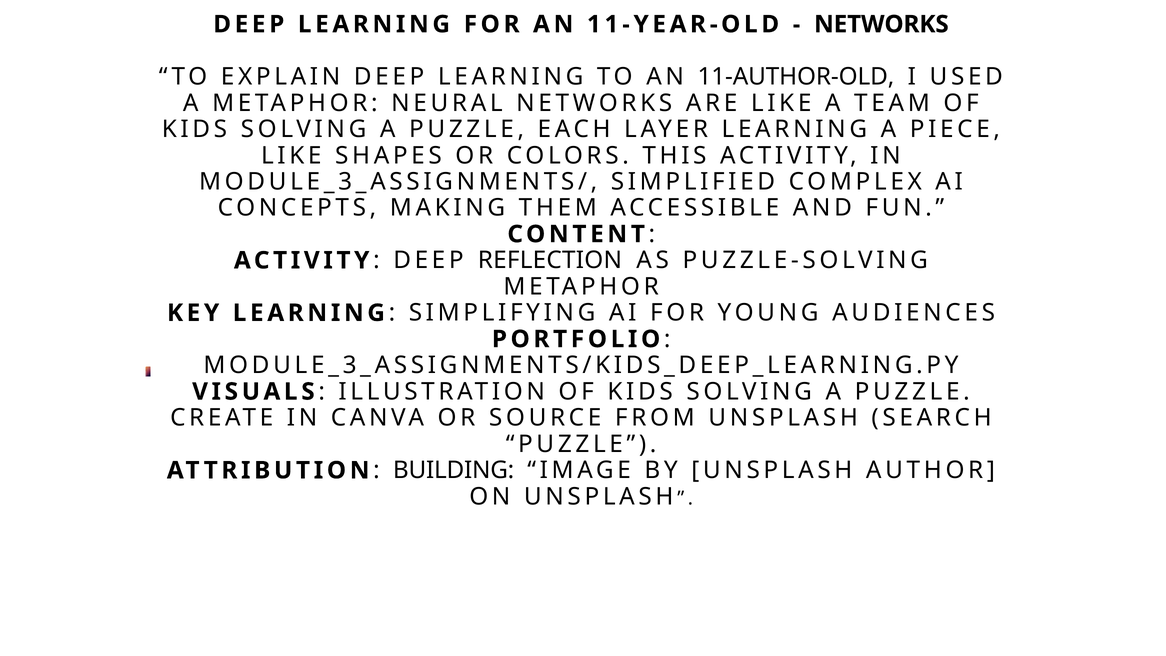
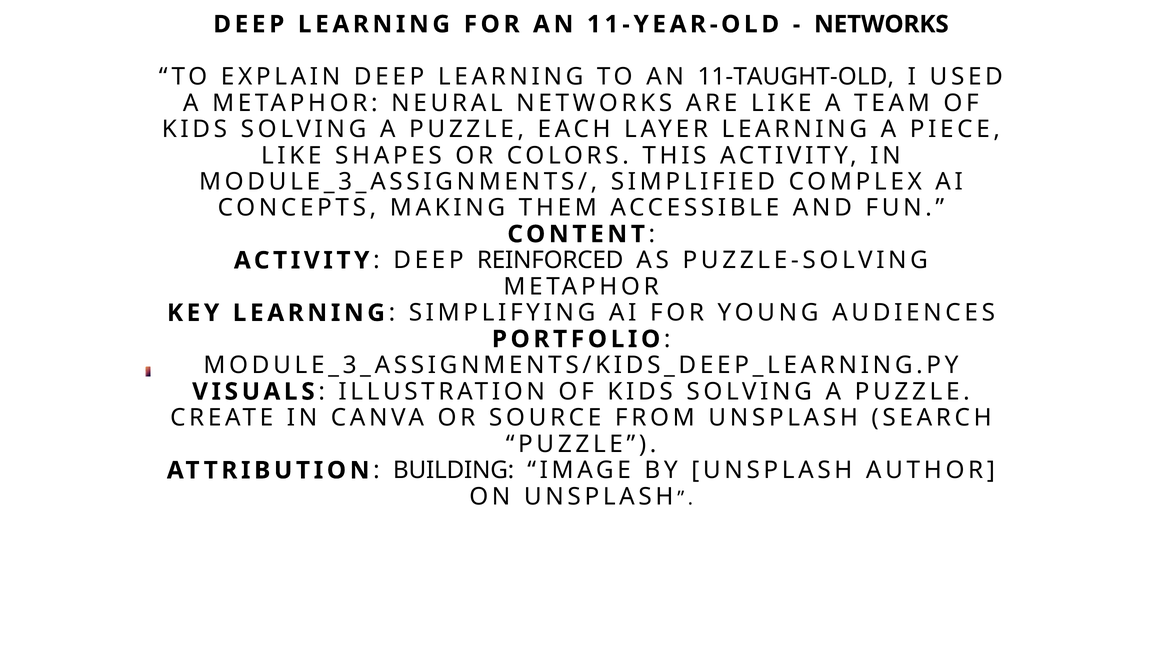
11-AUTHOR-OLD: 11-AUTHOR-OLD -> 11-TAUGHT-OLD (796, 77)
REFLECTION: REFLECTION -> REINFORCED (550, 260)
